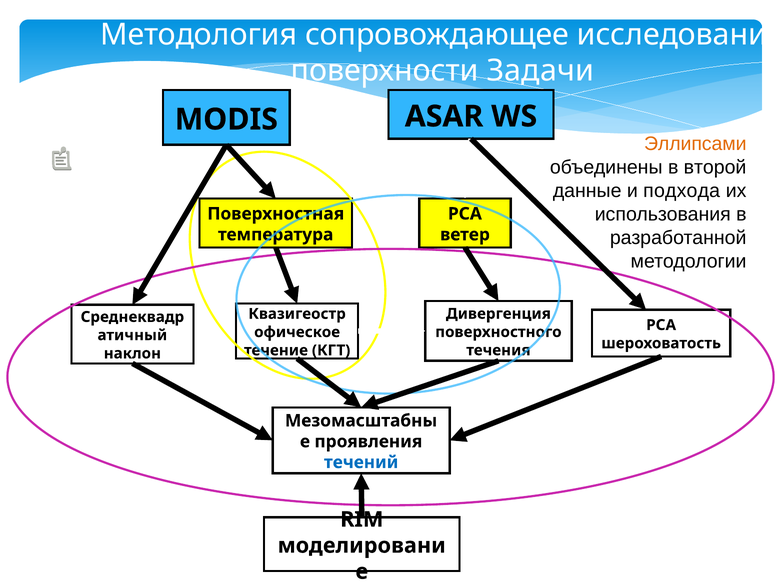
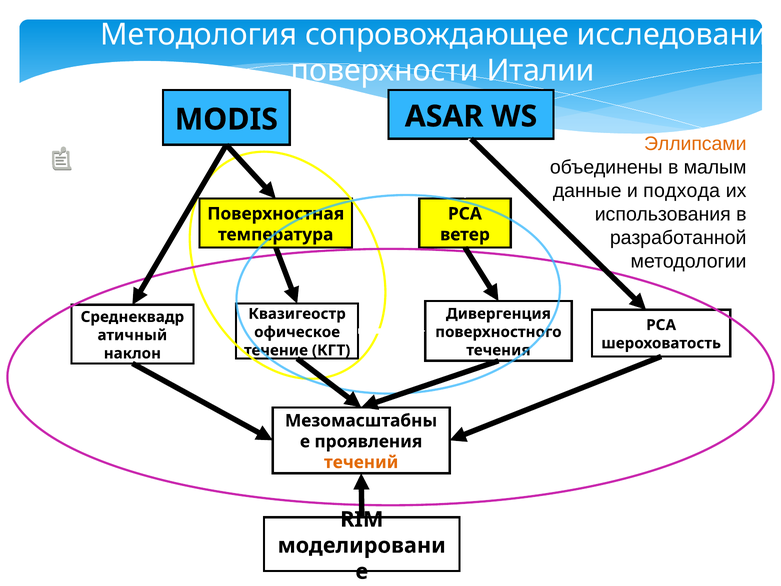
Задачи: Задачи -> Италии (541, 71)
второй: второй -> малым (715, 167)
течений colour: blue -> orange (361, 462)
